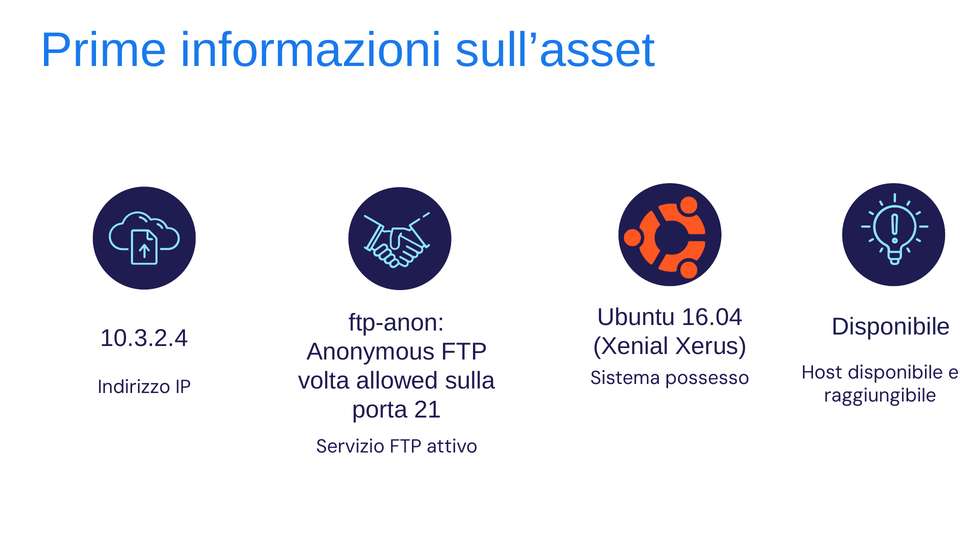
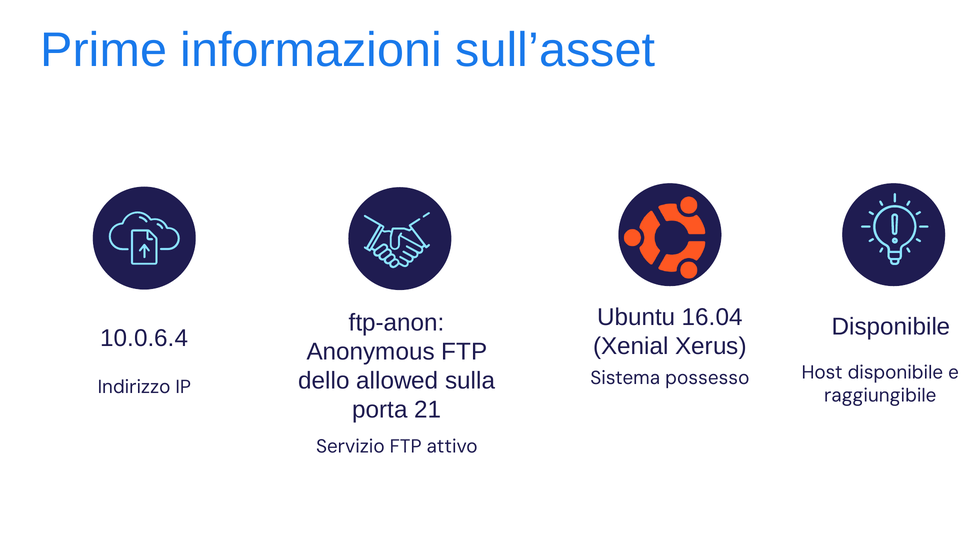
10.3.2.4: 10.3.2.4 -> 10.0.6.4 (144, 339)
volta: volta -> dello (324, 381)
